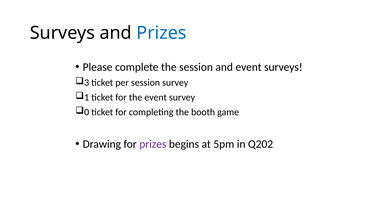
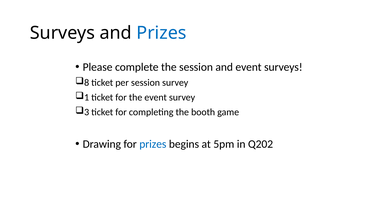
3: 3 -> 8 (87, 82)
0: 0 -> 3 (87, 112)
prizes colour: purple -> blue (153, 144)
